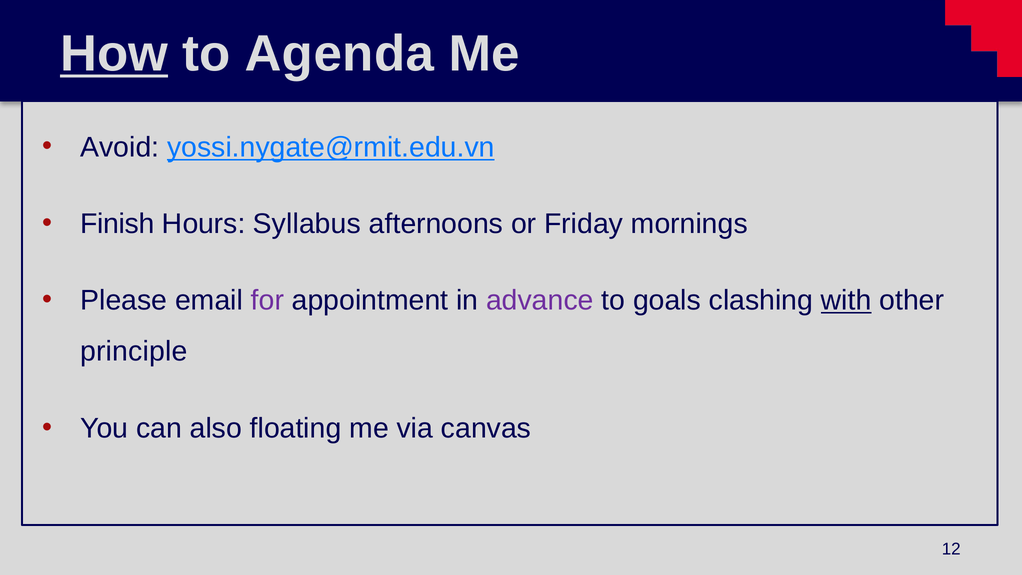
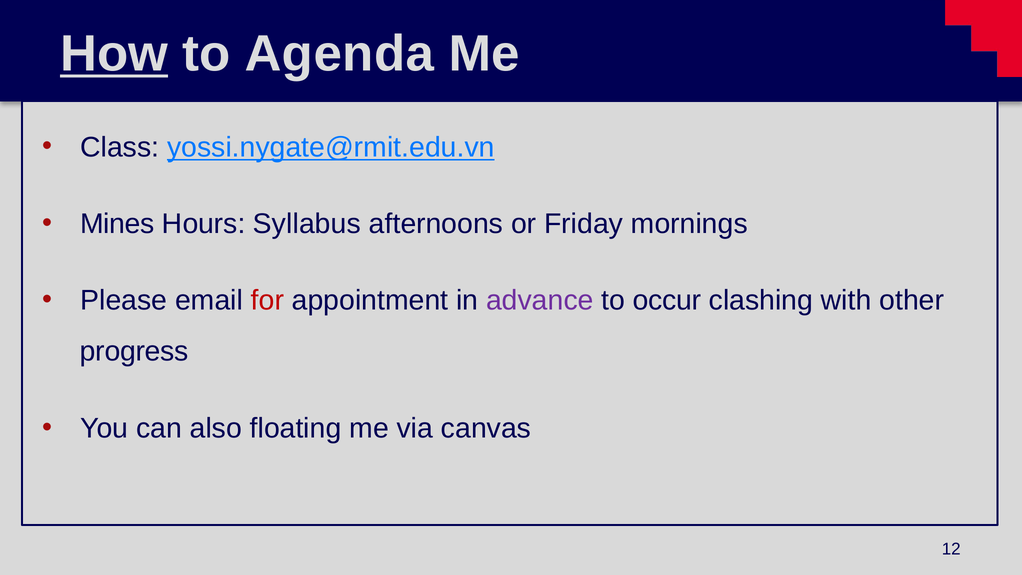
Avoid: Avoid -> Class (120, 147)
Finish: Finish -> Mines (117, 224)
for colour: purple -> red (267, 300)
goals: goals -> occur (667, 300)
with underline: present -> none (846, 300)
principle: principle -> progress (134, 352)
